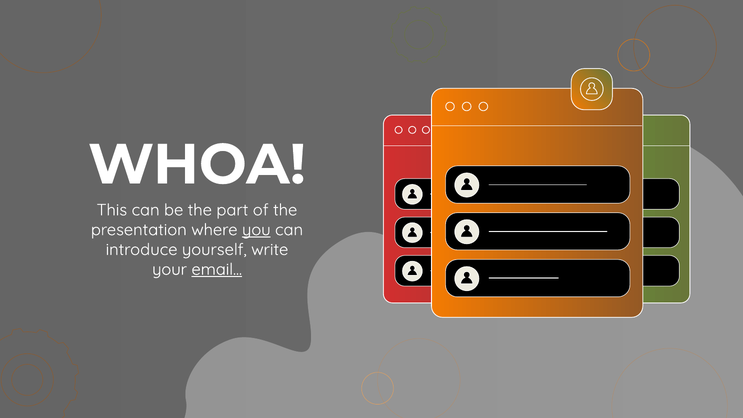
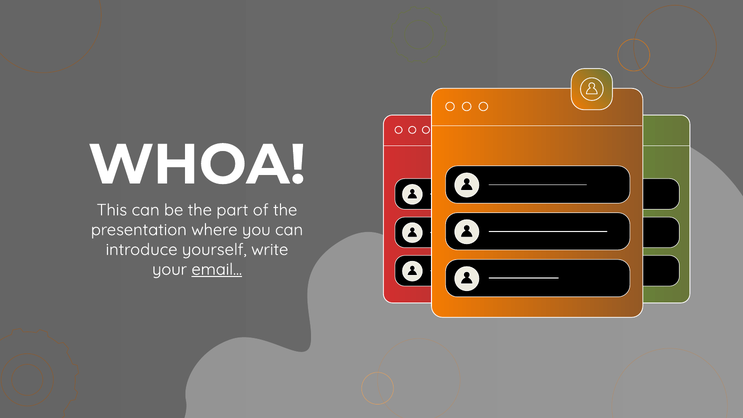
you underline: present -> none (256, 230)
